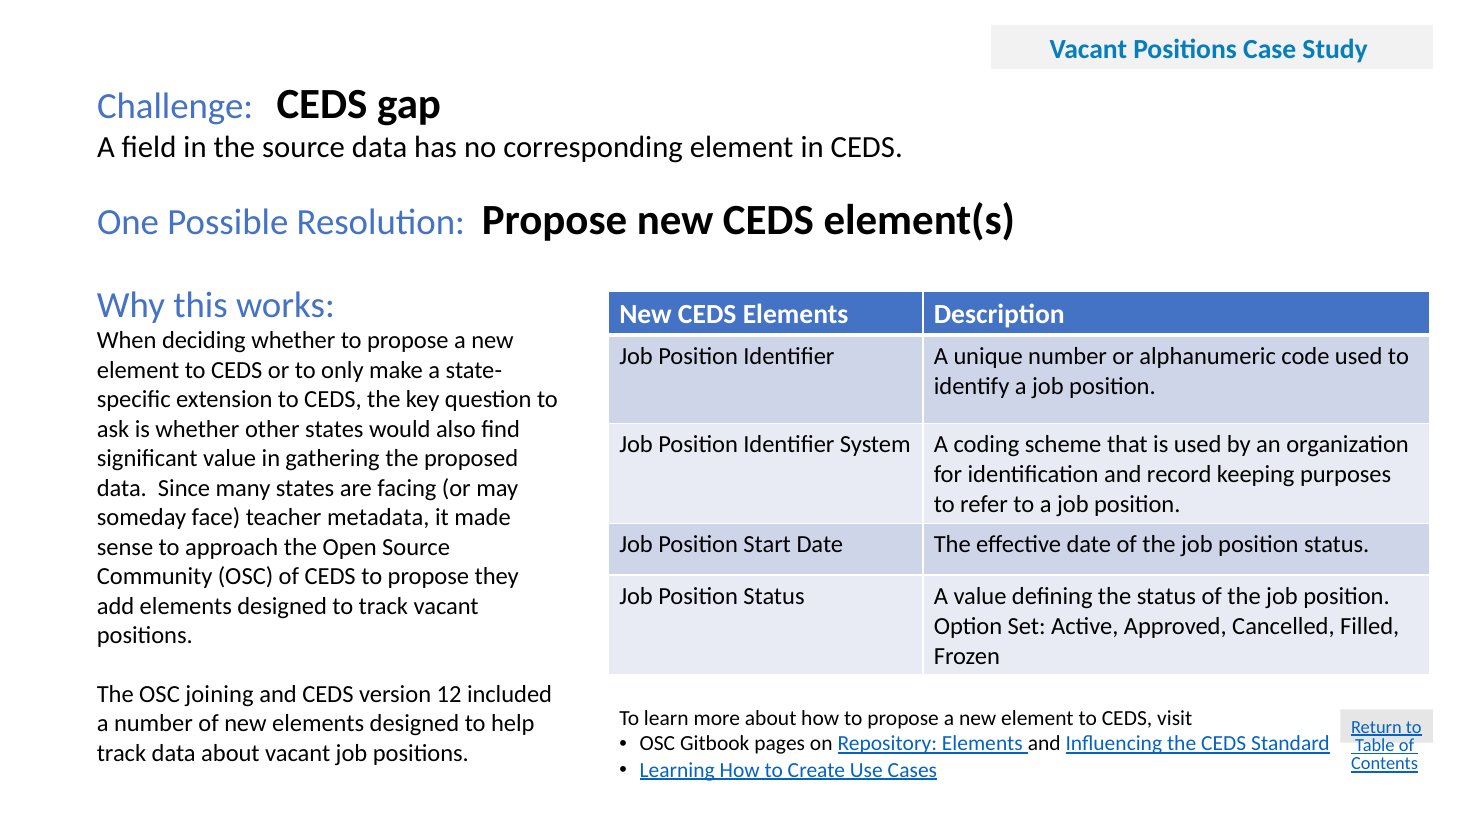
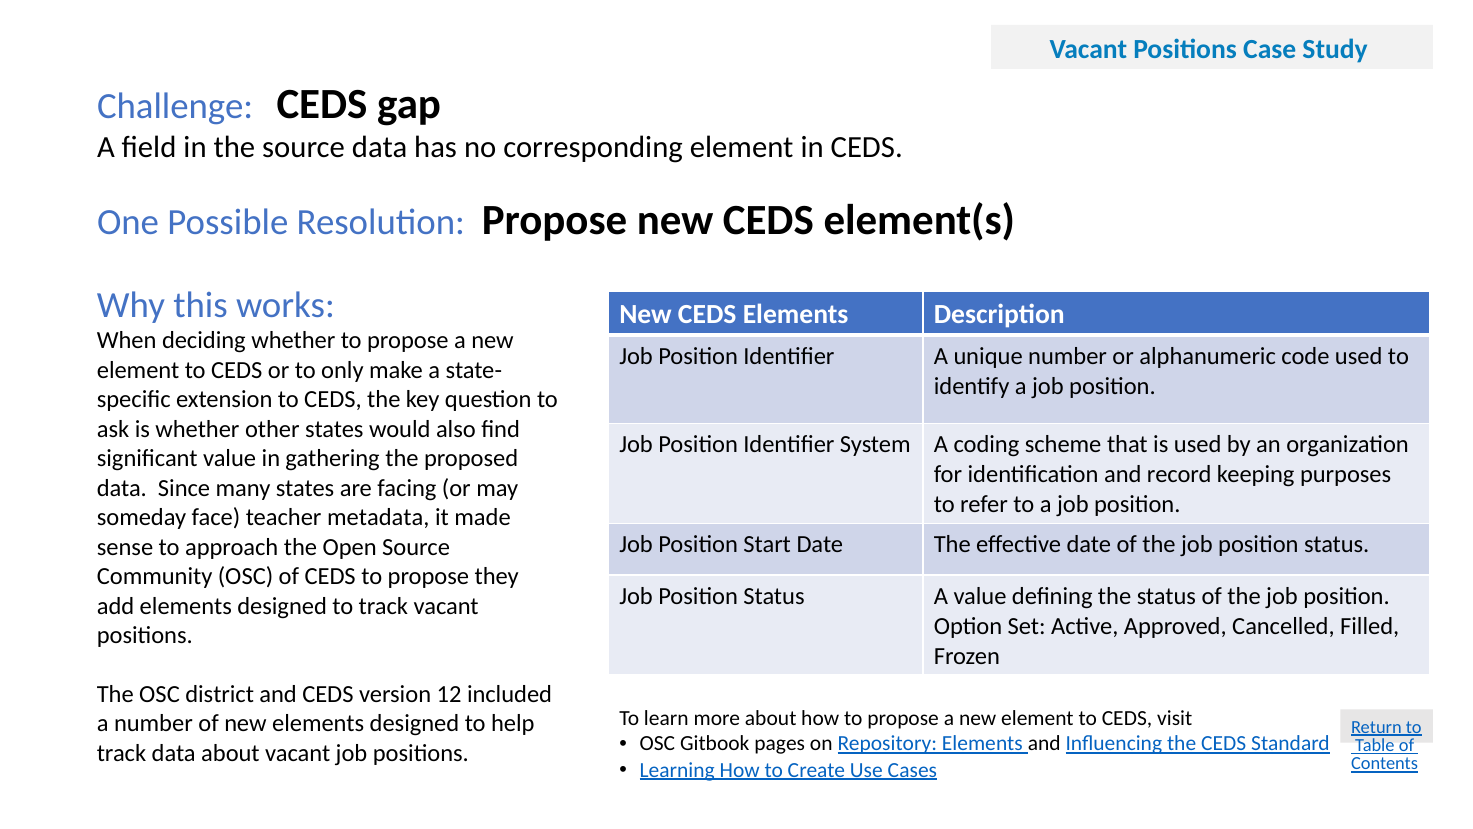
joining: joining -> district (220, 694)
